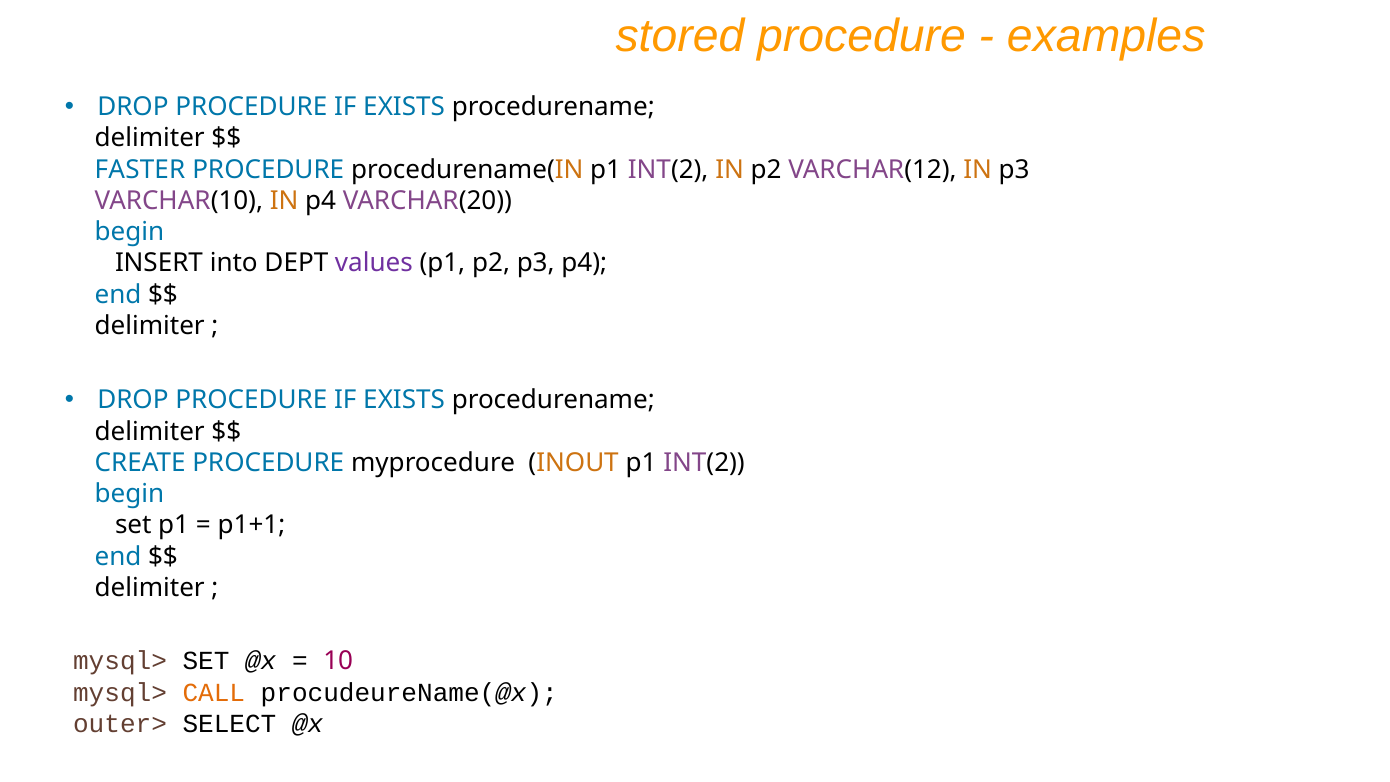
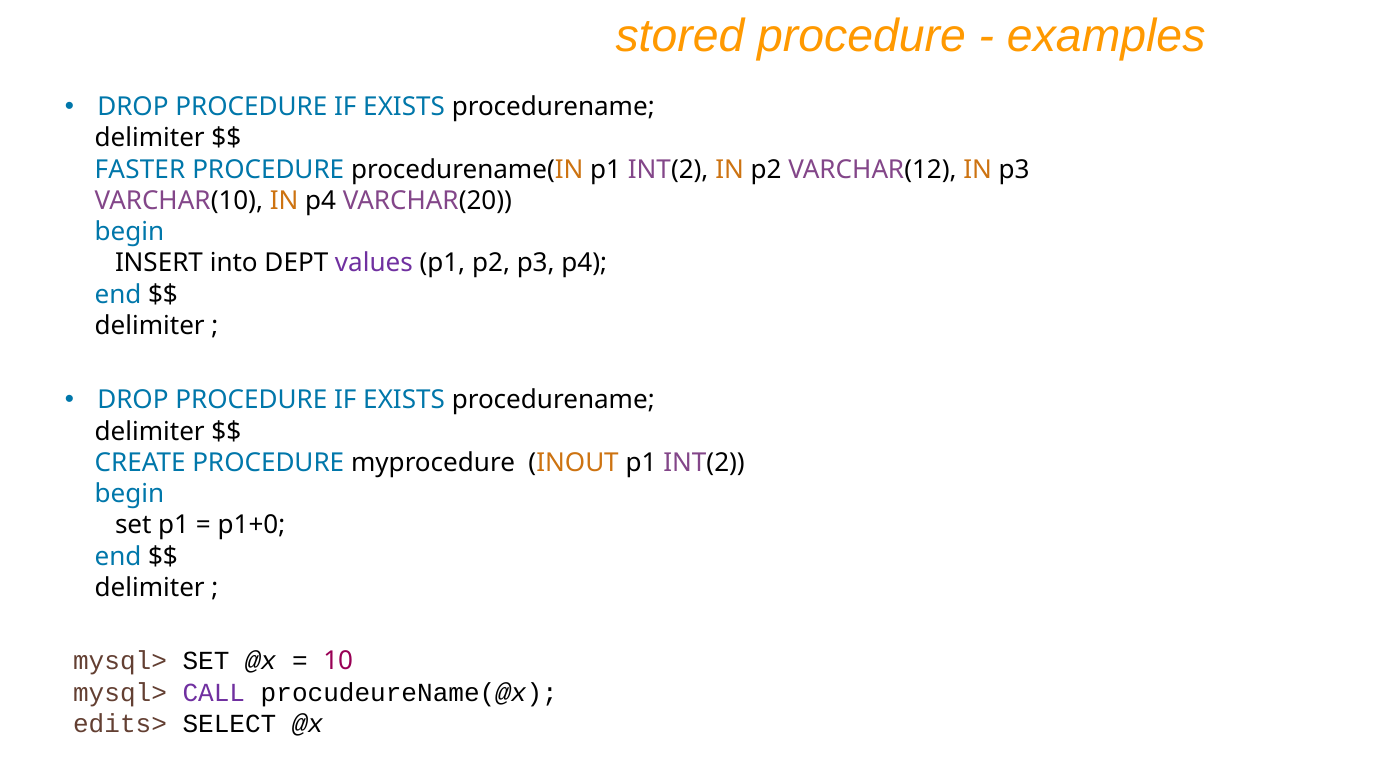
p1+1: p1+1 -> p1+0 (251, 525)
CALL colour: orange -> purple (214, 692)
outer>: outer> -> edits> (120, 724)
